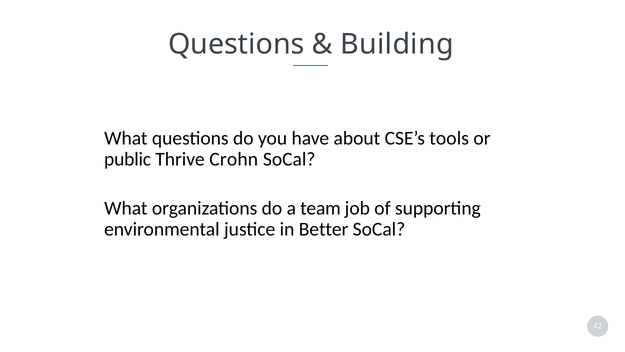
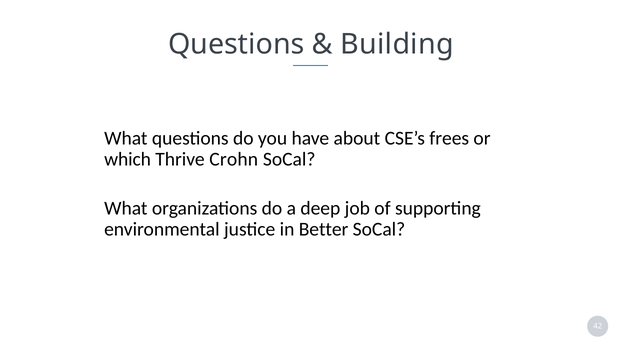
tools: tools -> frees (449, 138)
public: public -> which (128, 159)
team: team -> deep (320, 208)
